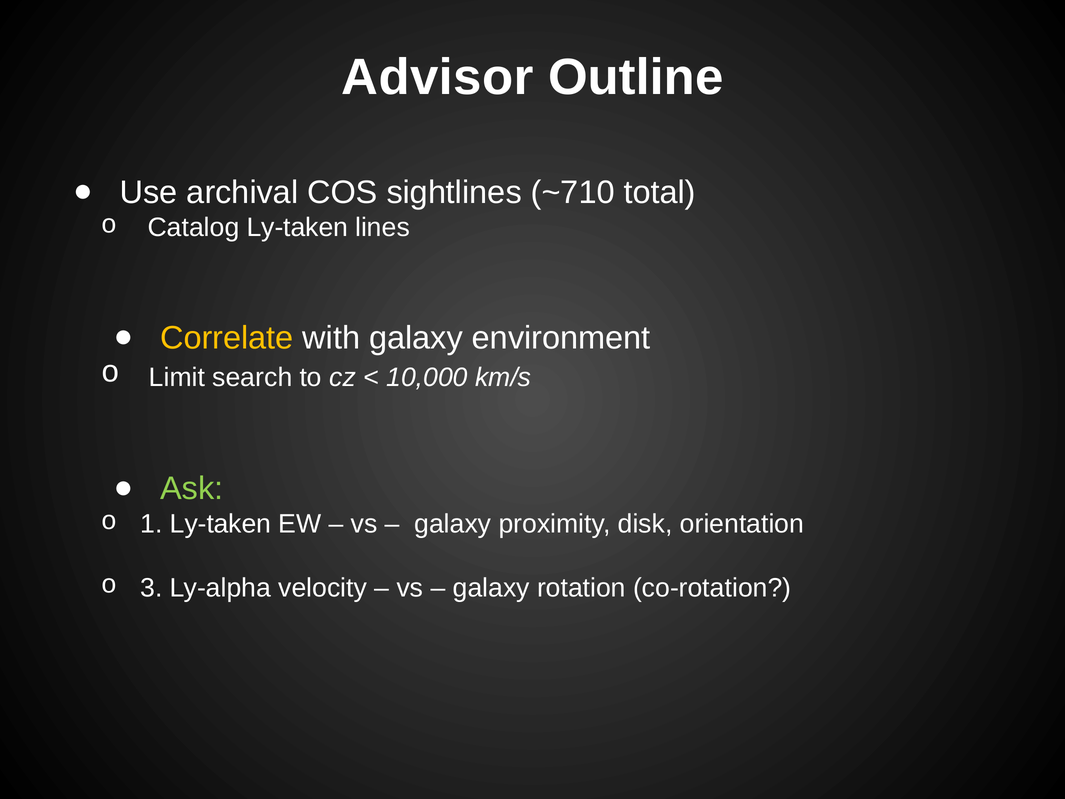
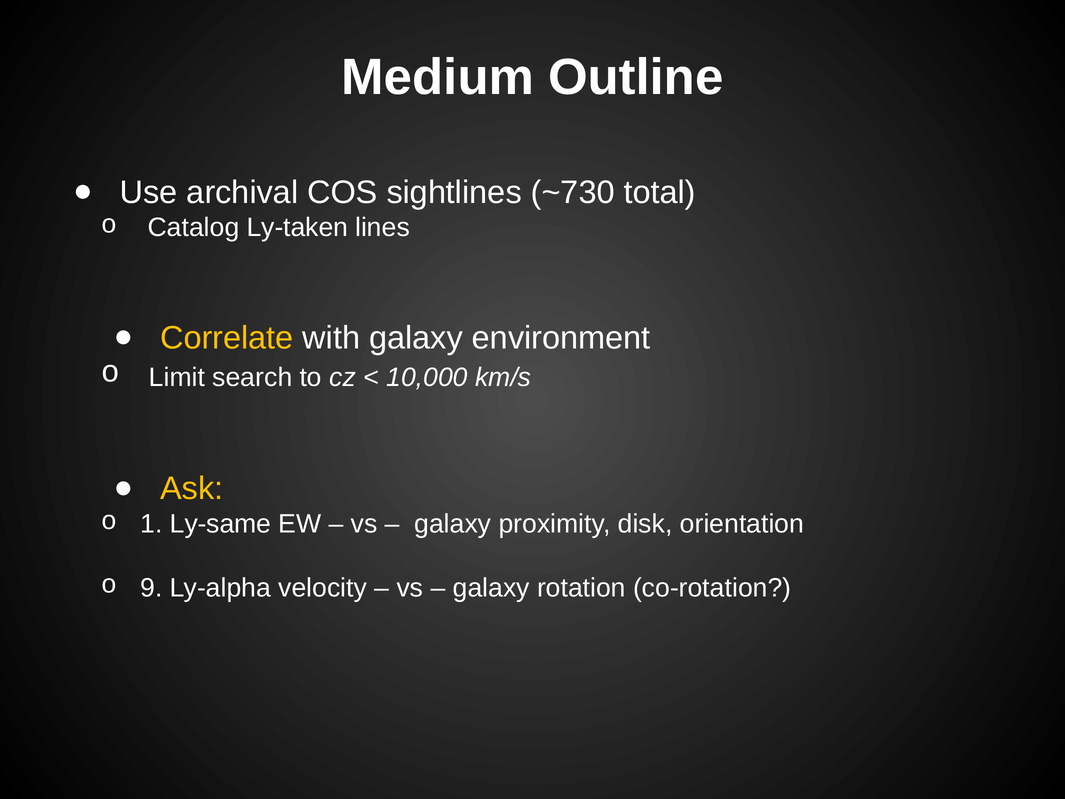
Advisor: Advisor -> Medium (438, 78)
~710: ~710 -> ~730 (573, 192)
Ask colour: light green -> yellow (192, 489)
1 Ly-taken: Ly-taken -> Ly-same (221, 524)
3: 3 -> 9 (152, 588)
